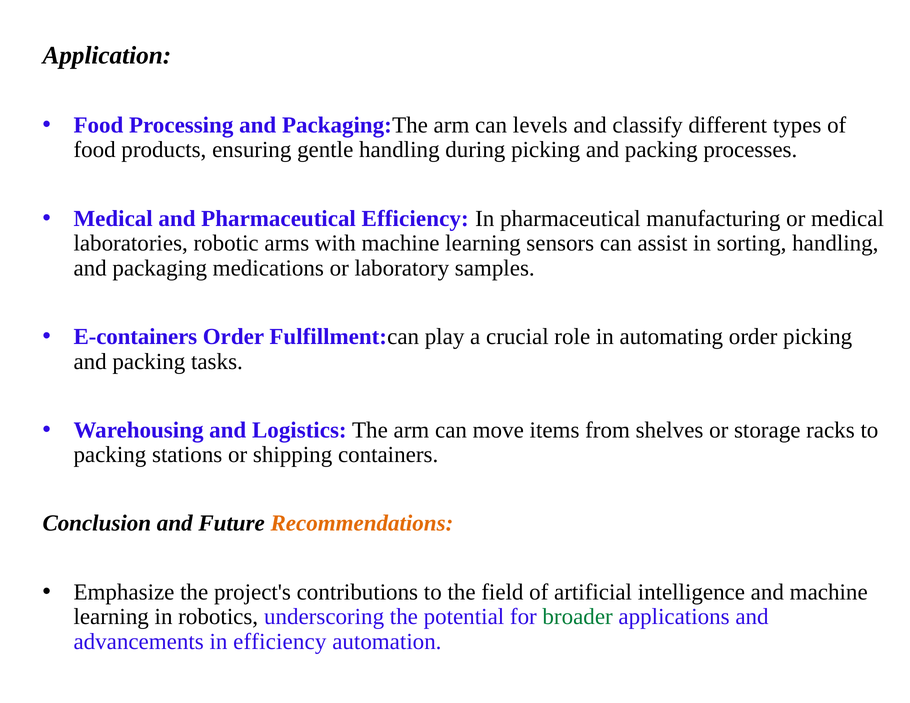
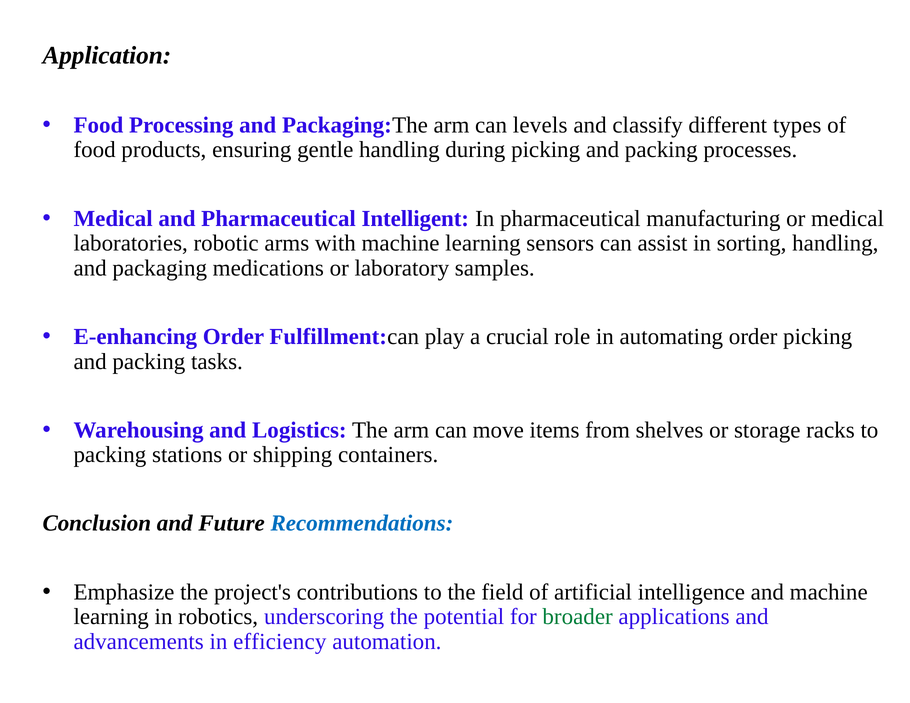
Pharmaceutical Efficiency: Efficiency -> Intelligent (415, 218)
E-containers: E-containers -> E-enhancing (135, 337)
Recommendations colour: orange -> blue (362, 524)
